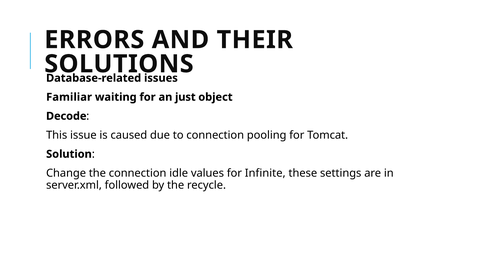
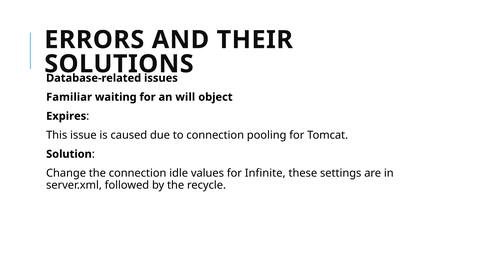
just: just -> will (185, 97)
Decode: Decode -> Expires (66, 116)
